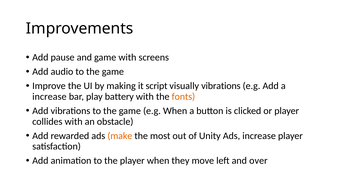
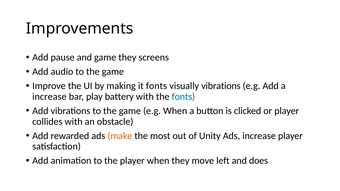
game with: with -> they (127, 57)
it script: script -> fonts (156, 86)
fonts colour: orange -> blue (183, 97)
over: over -> does (259, 161)
